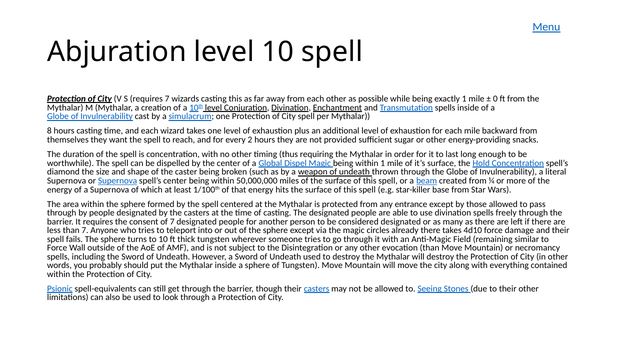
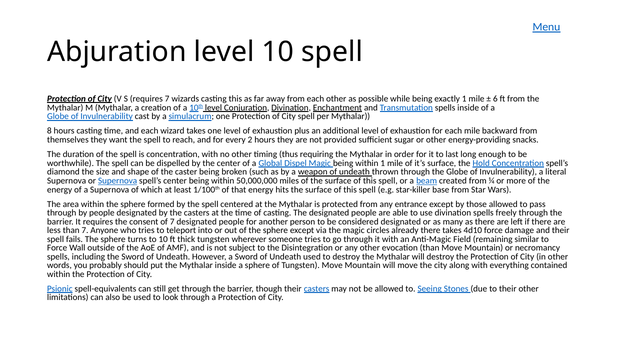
0: 0 -> 6 (495, 99)
